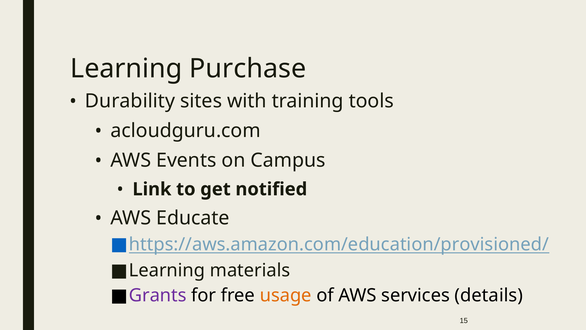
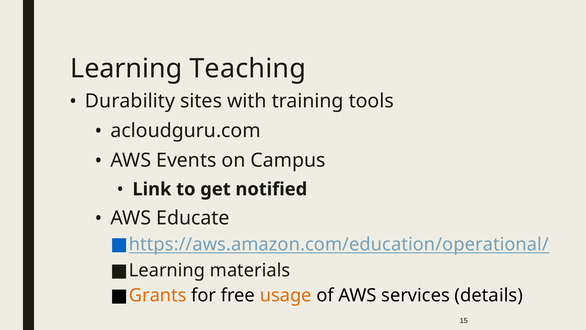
Purchase: Purchase -> Teaching (248, 68)
https://aws.amazon.com/education/provisioned/: https://aws.amazon.com/education/provisioned/ -> https://aws.amazon.com/education/operational/ (339, 244)
Grants colour: purple -> orange (158, 295)
